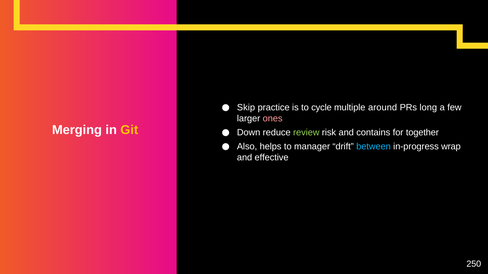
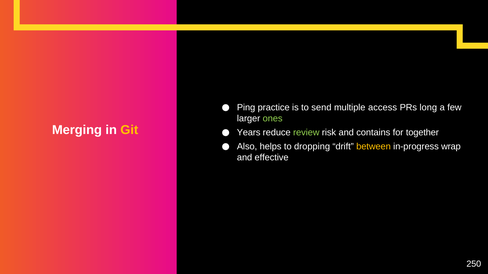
Skip: Skip -> Ping (246, 108)
cycle: cycle -> send (321, 108)
around: around -> access (383, 108)
ones colour: pink -> light green (273, 119)
Down: Down -> Years (249, 133)
manager: manager -> dropping (312, 147)
between colour: light blue -> yellow (374, 147)
